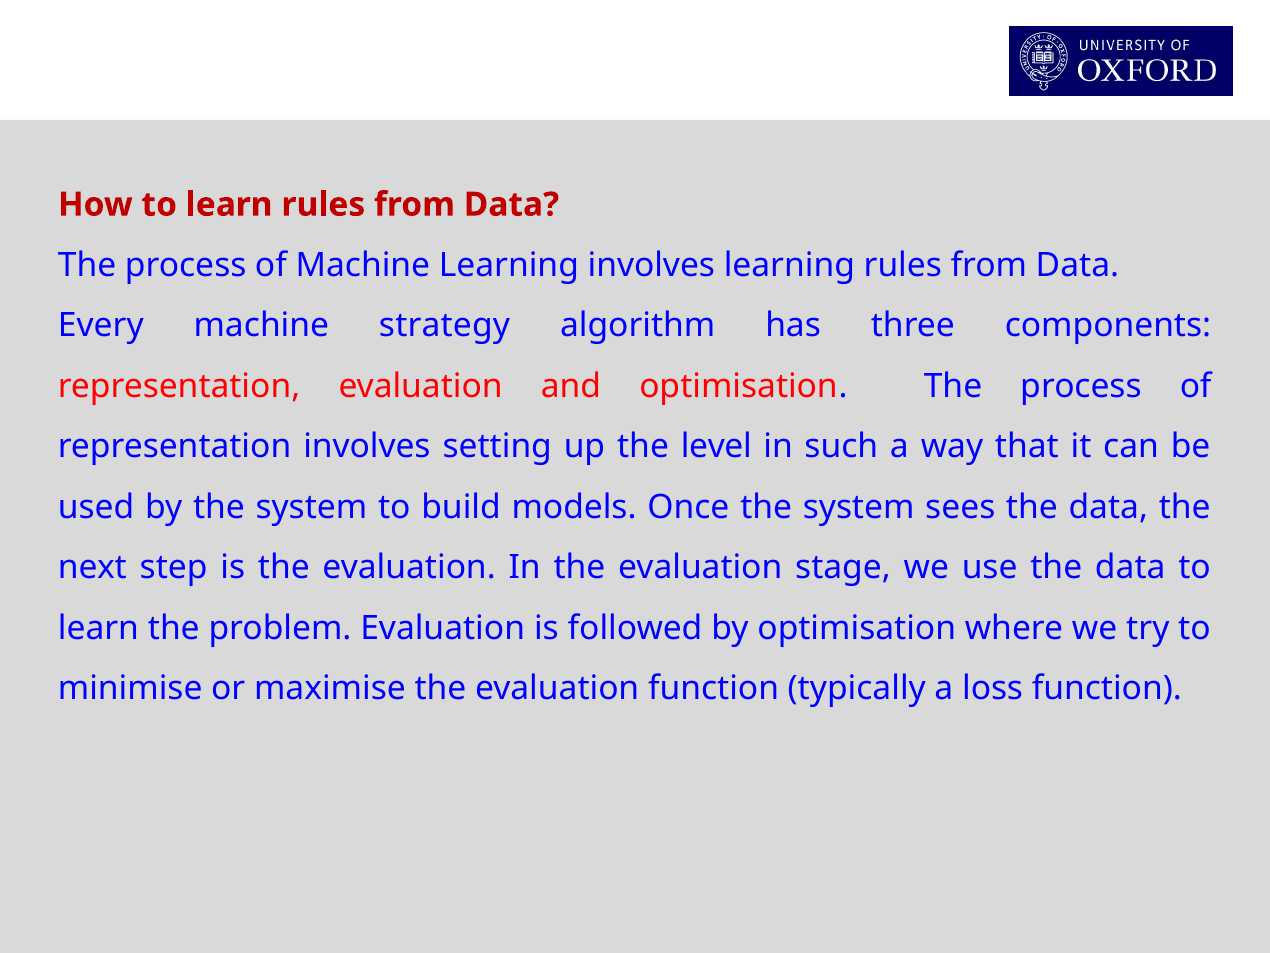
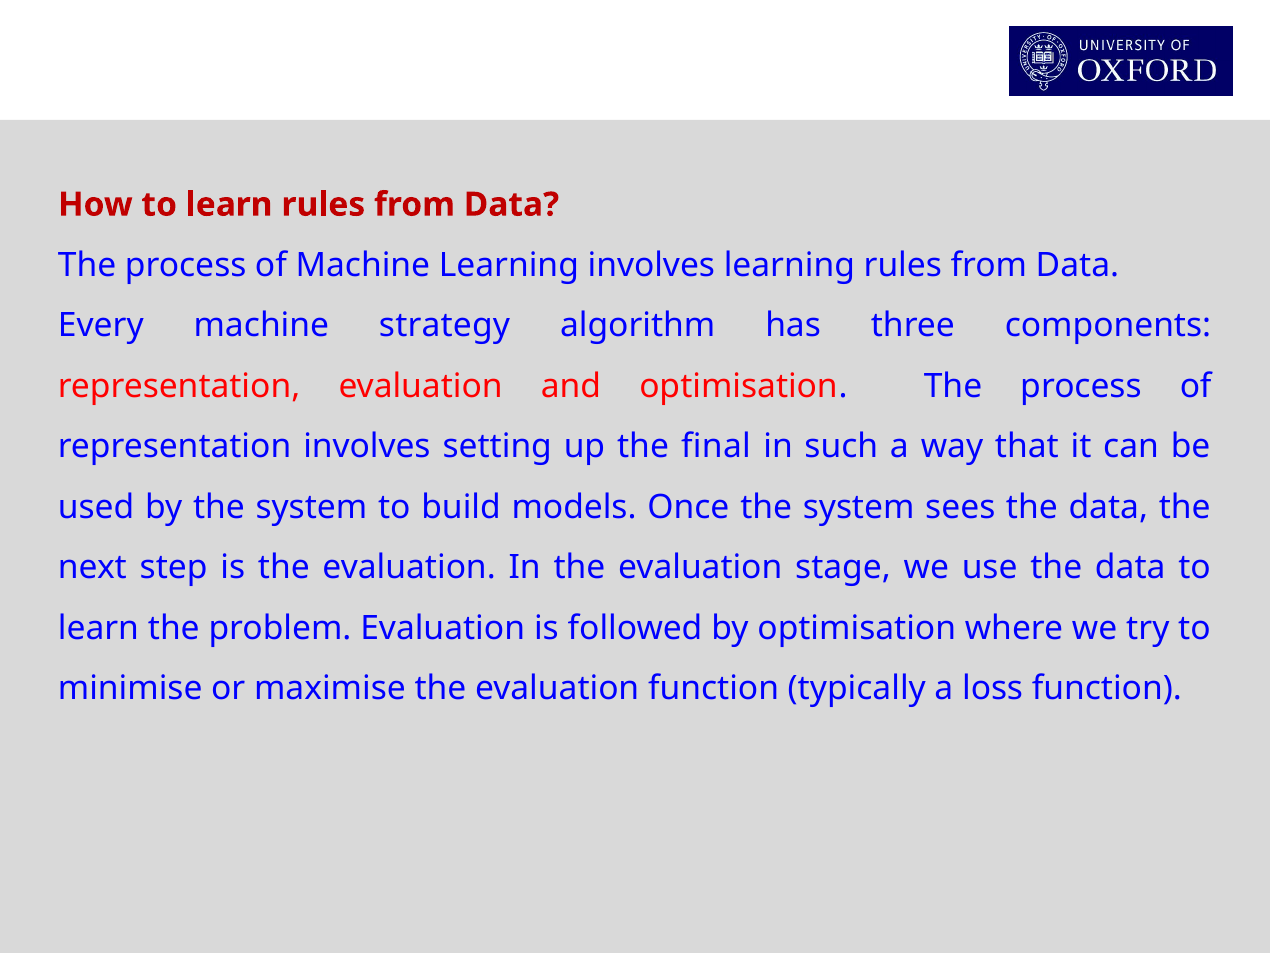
level: level -> final (716, 446)
